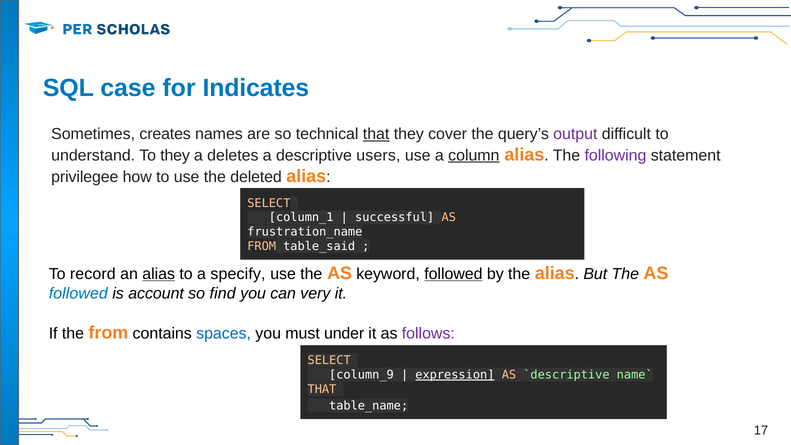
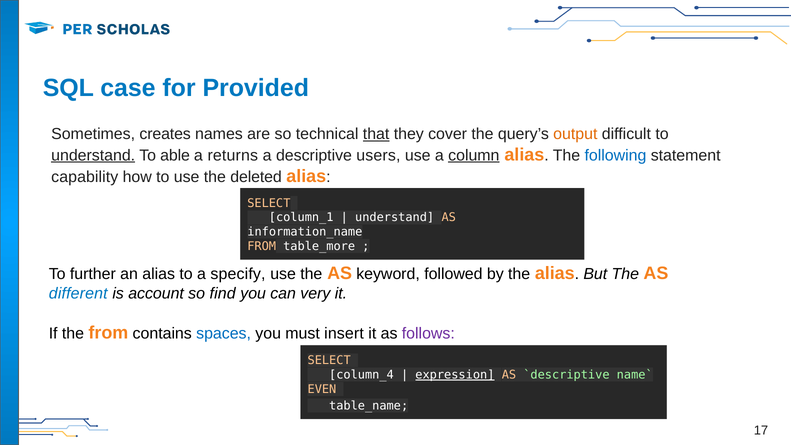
Indicates: Indicates -> Provided (256, 88)
output colour: purple -> orange (575, 134)
understand underline: none -> present (93, 155)
To they: they -> able (175, 155)
deletes: deletes -> returns (233, 155)
following colour: purple -> blue (615, 155)
privilegee: privilegee -> capability (85, 177)
successful: successful -> understand (395, 218)
frustration_name: frustration_name -> information_name (305, 232)
table_said: table_said -> table_more (319, 246)
record: record -> further (93, 274)
alias underline: present -> none (159, 274)
followed underline: present -> none (453, 274)
followed: followed -> different (78, 293)
under: under -> insert (344, 334)
column_9: column_9 -> column_4 (361, 375)
THAT: THAT -> EVEN (322, 389)
